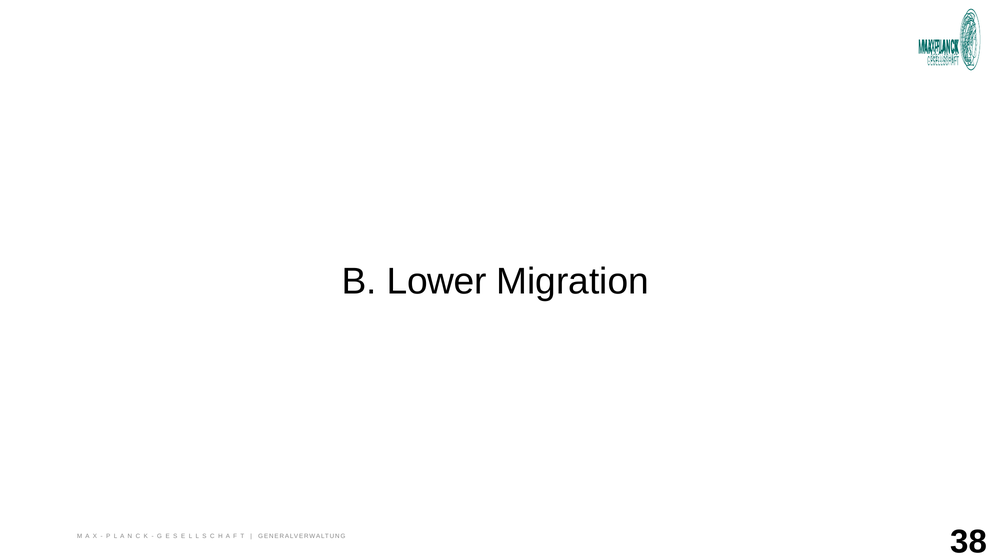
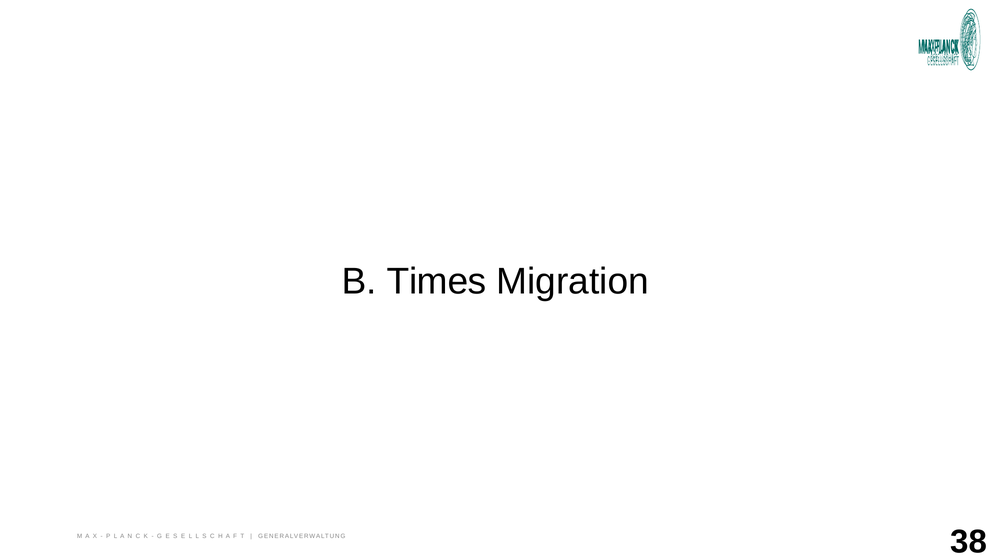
Lower: Lower -> Times (437, 281)
